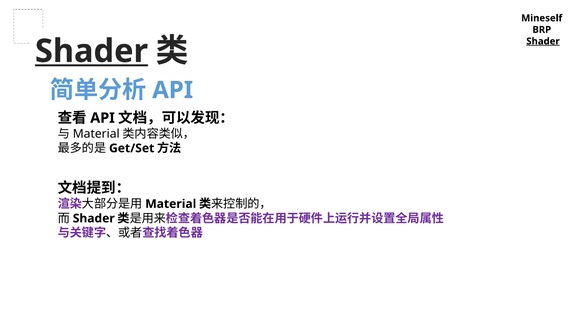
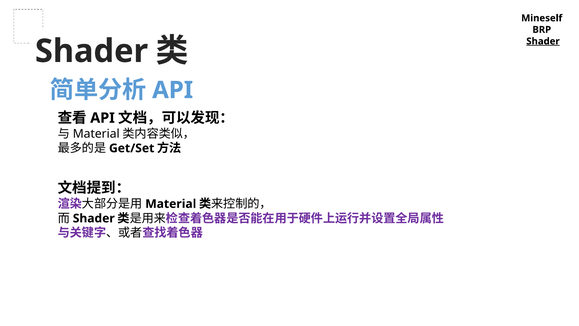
Shader underline: present -> none (92, 51)
